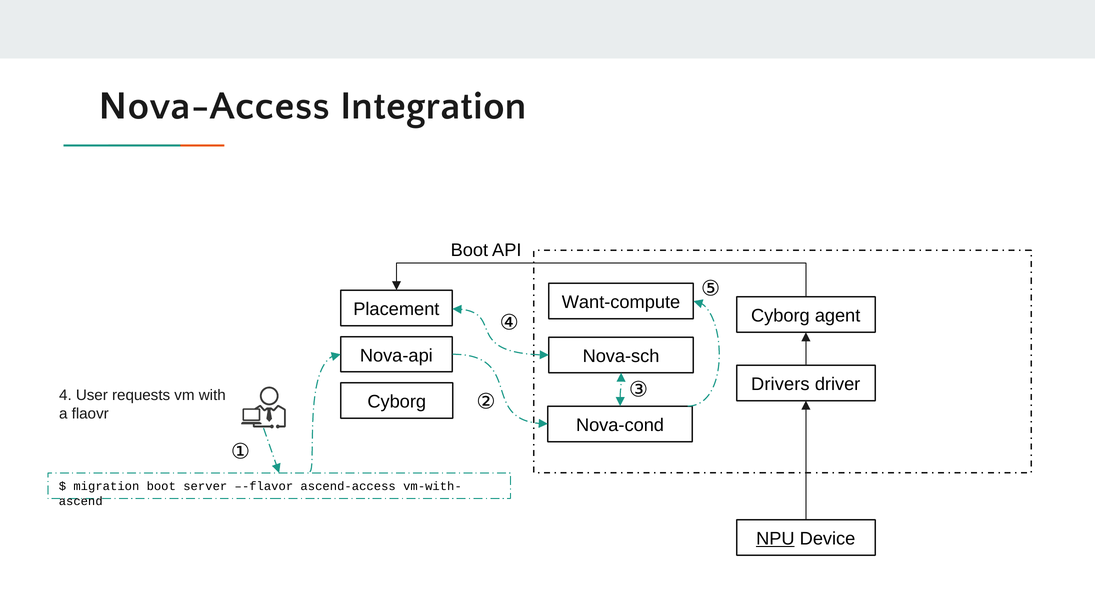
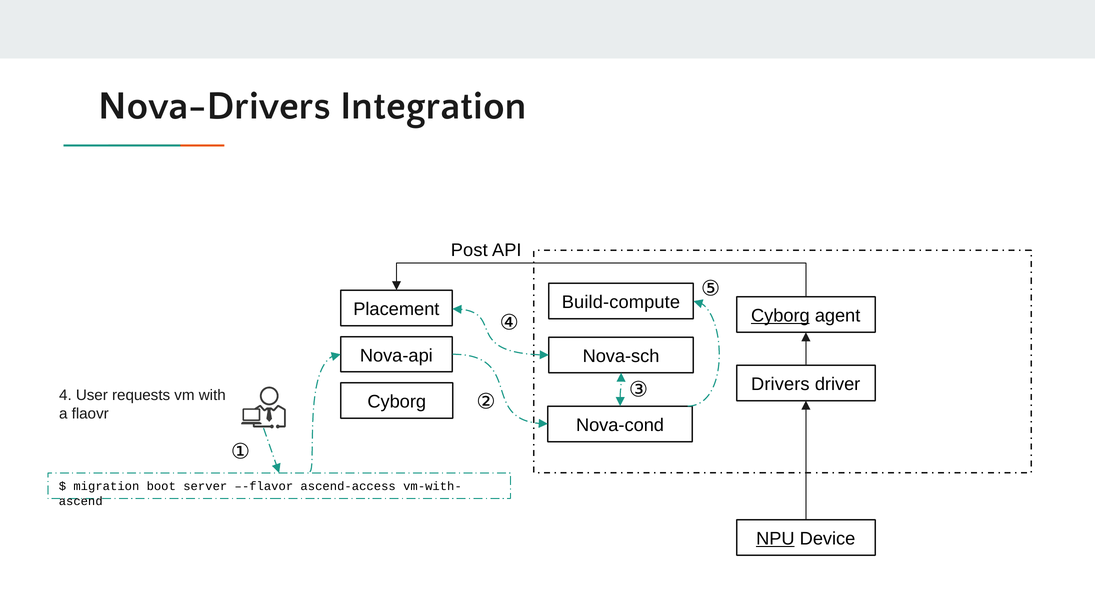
Nova-Access: Nova-Access -> Nova-Drivers (214, 106)
Boot: Boot -> Post (469, 250)
Want-compute: Want-compute -> Build-compute (621, 302)
Cyborg underline: none -> present (780, 316)
